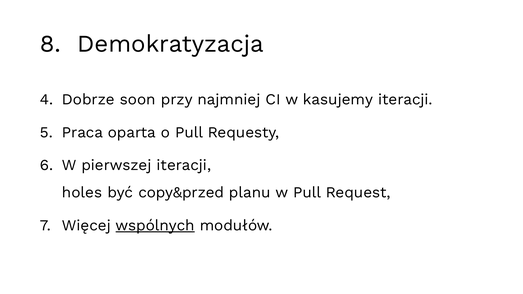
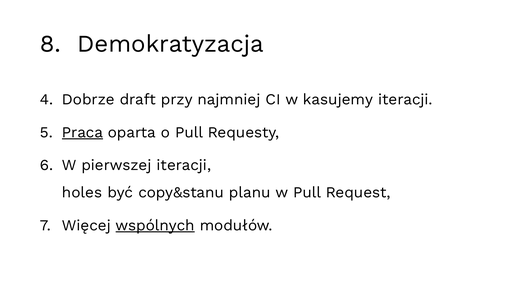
soon: soon -> draft (138, 100)
Praca underline: none -> present (82, 132)
copy&przed: copy&przed -> copy&stanu (181, 193)
